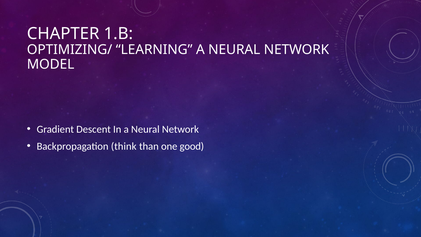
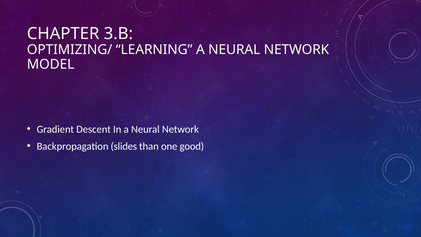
1.B: 1.B -> 3.B (118, 34)
think: think -> slides (124, 146)
